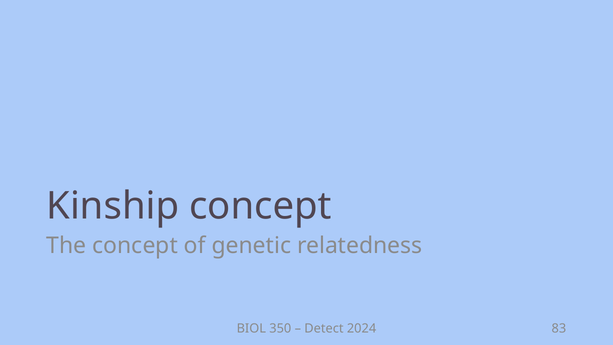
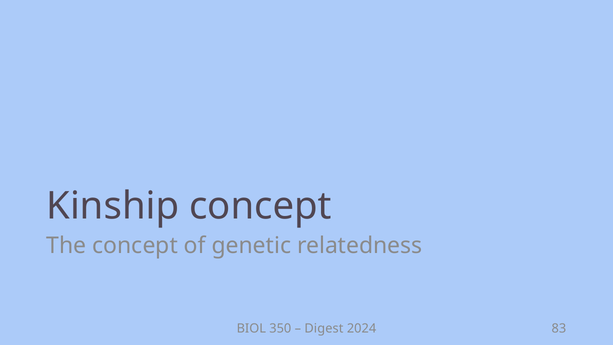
Detect: Detect -> Digest (324, 329)
